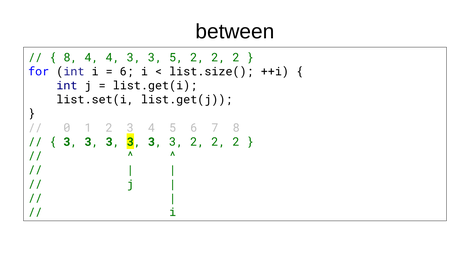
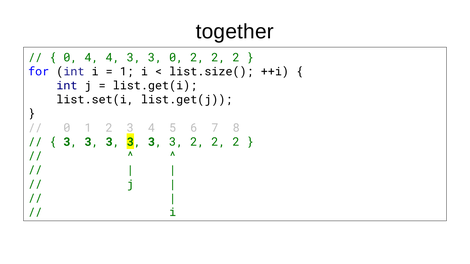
between: between -> together (235, 32)
8: 8 -> 0 (70, 58)
3 5: 5 -> 0 (176, 58)
6: 6 -> 1 (127, 72)
